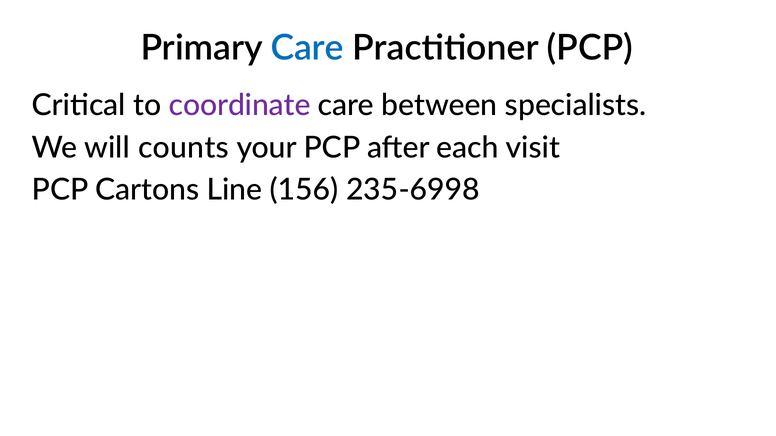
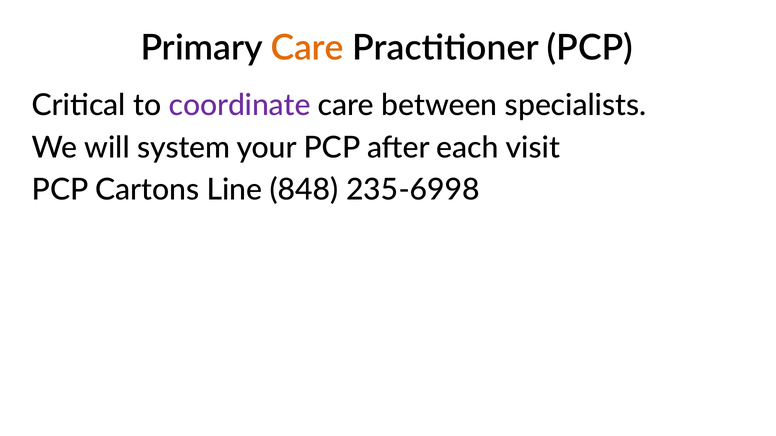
Care colour: blue -> orange (307, 48)
counts: counts -> system (184, 148)
156: 156 -> 848 (304, 190)
